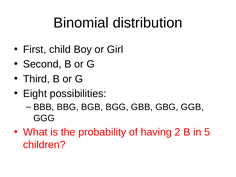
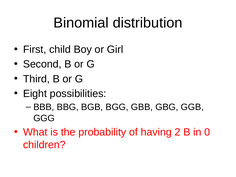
5: 5 -> 0 (207, 132)
